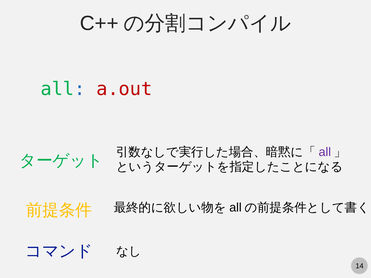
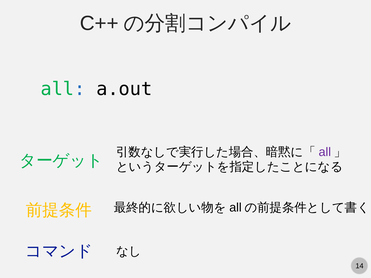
a.out colour: red -> black (124, 89)
